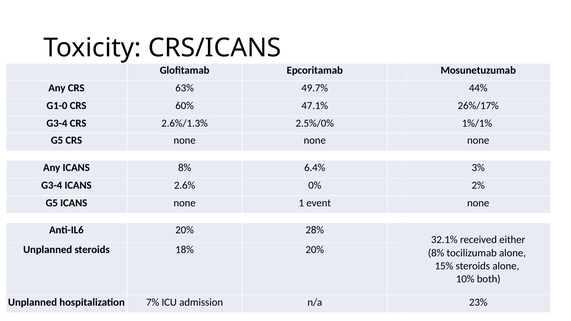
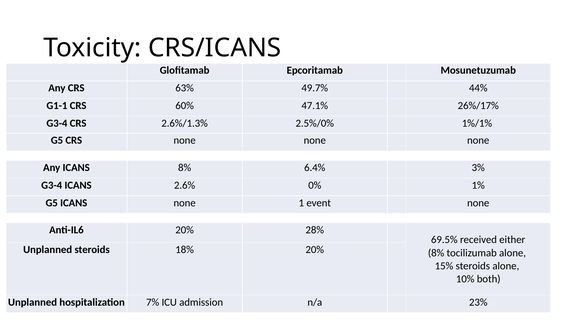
G1-0: G1-0 -> G1-1 (57, 106)
2%: 2% -> 1% (478, 185)
32.1%: 32.1% -> 69.5% (444, 240)
